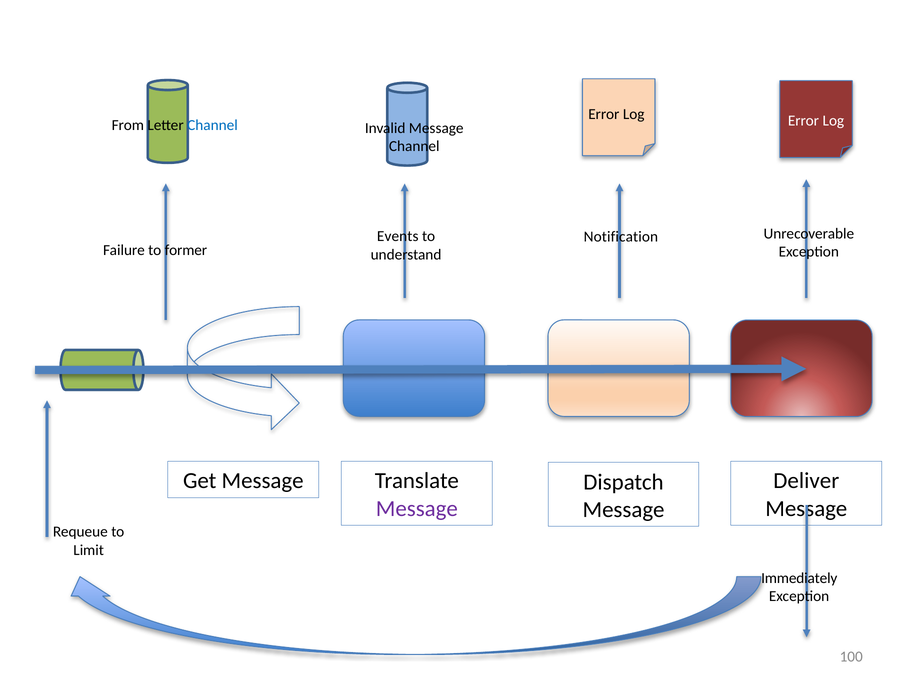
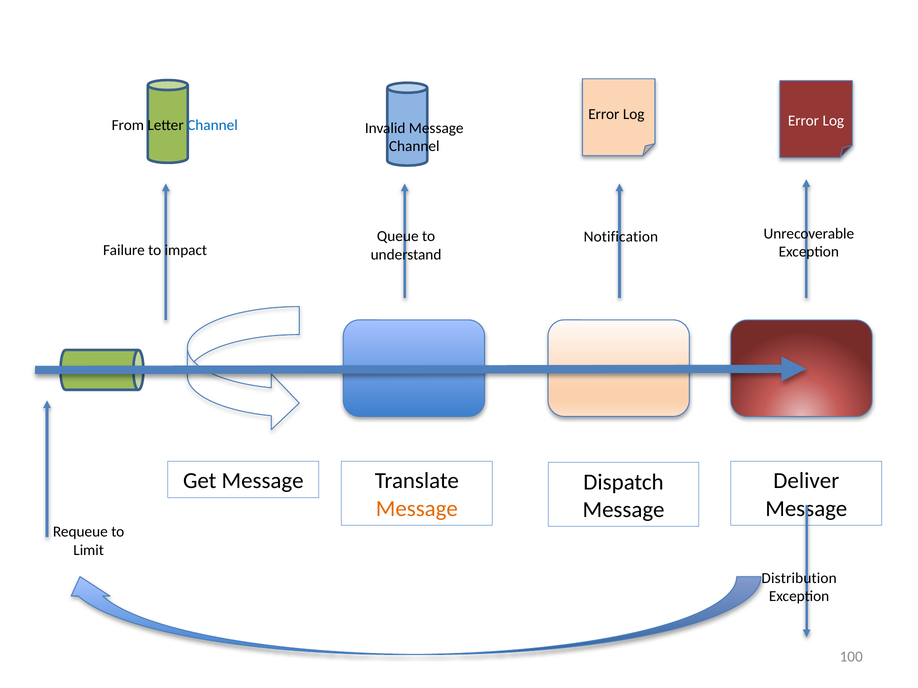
Events: Events -> Queue (398, 236)
former: former -> impact (186, 250)
Message colour: purple -> orange (417, 509)
Immediately: Immediately -> Distribution (799, 578)
